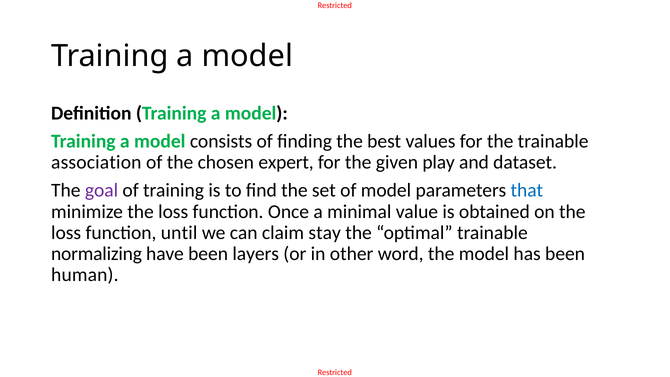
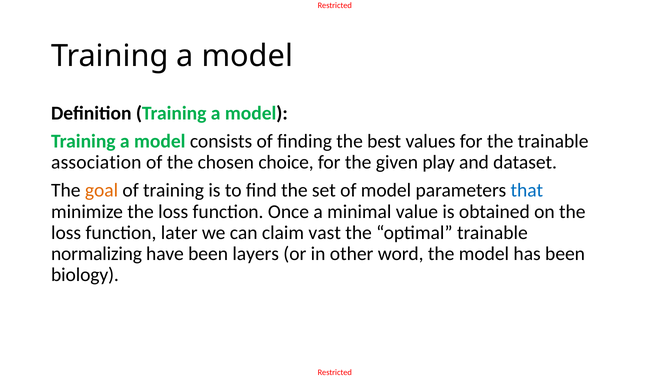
expert: expert -> choice (286, 162)
goal colour: purple -> orange (102, 190)
until: until -> later (179, 233)
stay: stay -> vast (325, 233)
human: human -> biology (85, 275)
